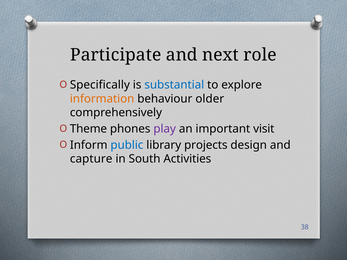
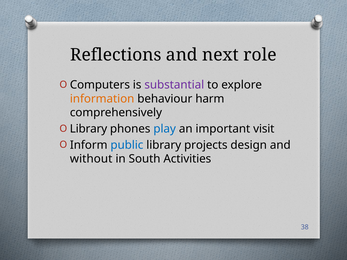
Participate: Participate -> Reflections (116, 55)
Specifically: Specifically -> Computers (100, 85)
substantial colour: blue -> purple (174, 85)
older: older -> harm (210, 99)
Theme: Theme -> Library (88, 129)
play colour: purple -> blue (165, 129)
capture: capture -> without (91, 159)
